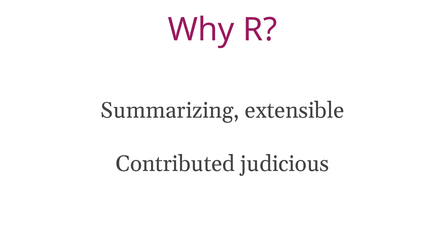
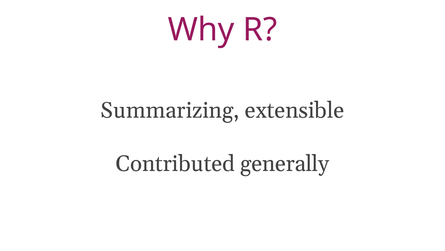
judicious: judicious -> generally (285, 163)
